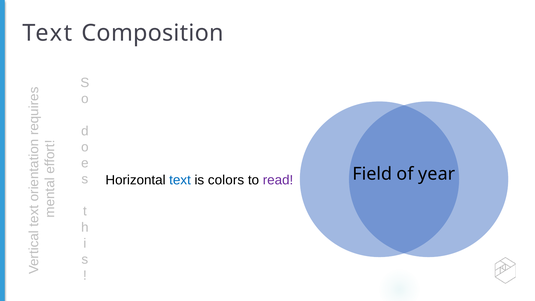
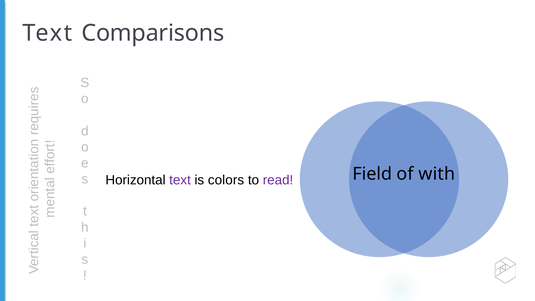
Composition: Composition -> Comparisons (153, 33)
text colour: blue -> purple (180, 180)
year: year -> with (437, 174)
